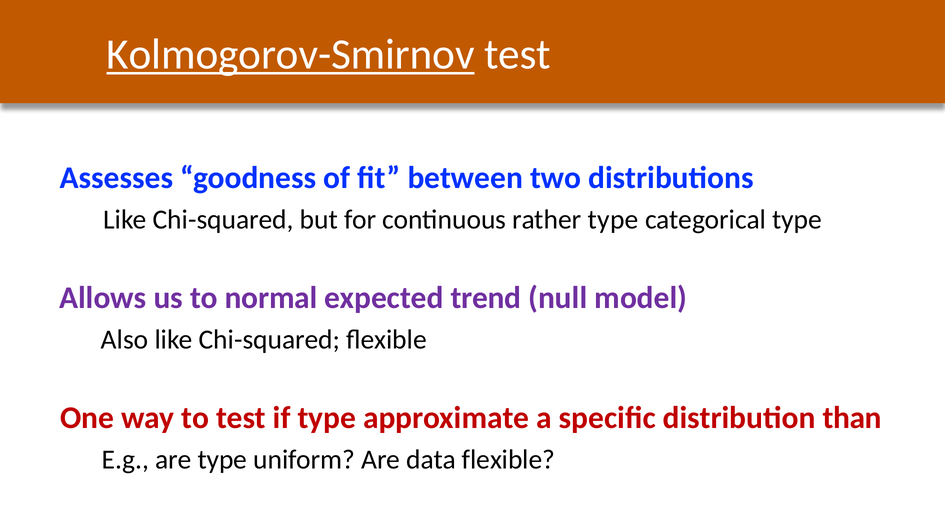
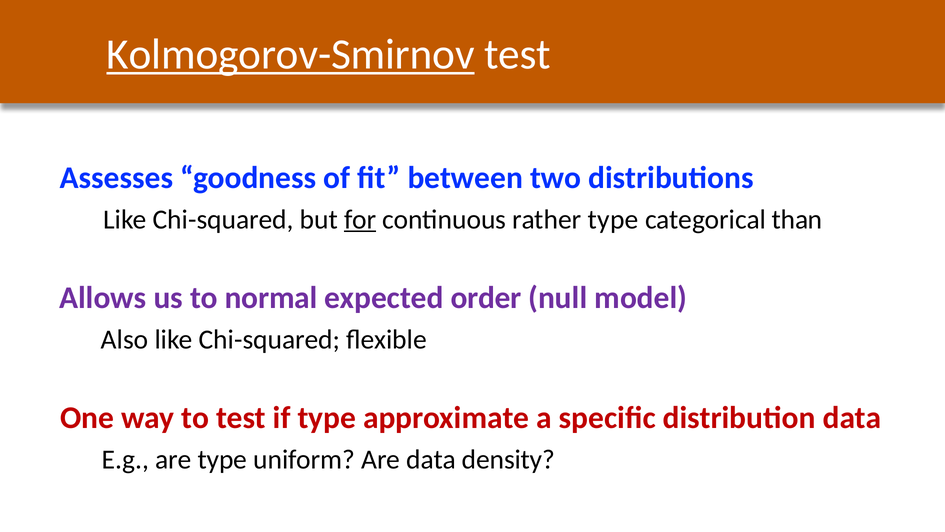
for underline: none -> present (360, 219)
categorical type: type -> than (797, 219)
trend: trend -> order (486, 297)
distribution than: than -> data (852, 417)
data flexible: flexible -> density (508, 459)
